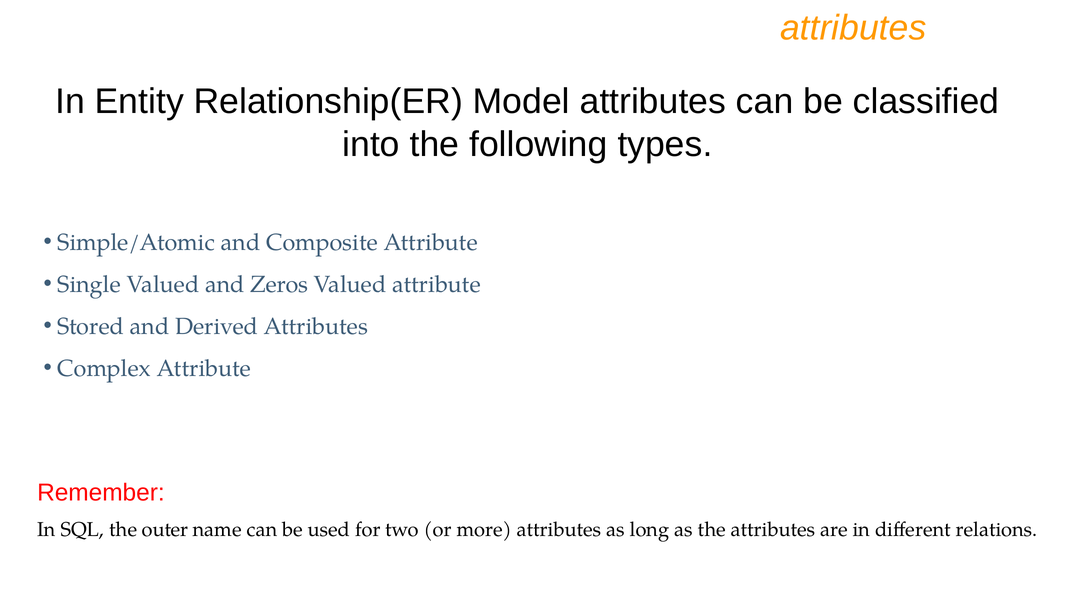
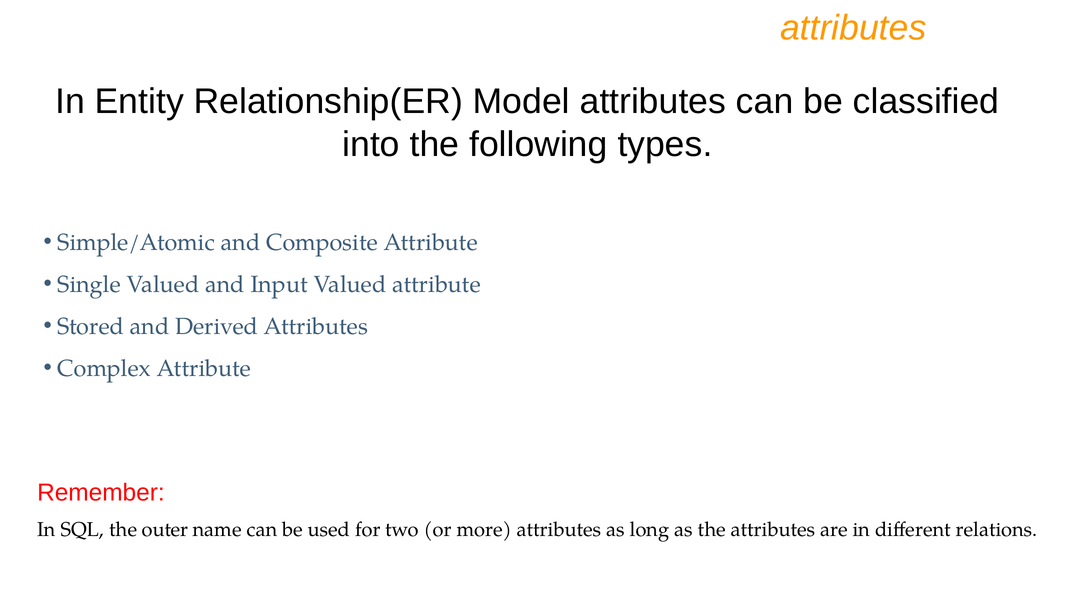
Zeros: Zeros -> Input (279, 284)
